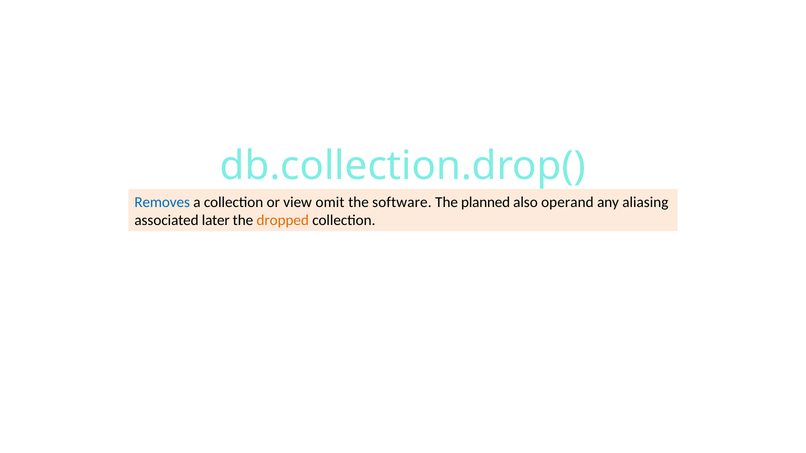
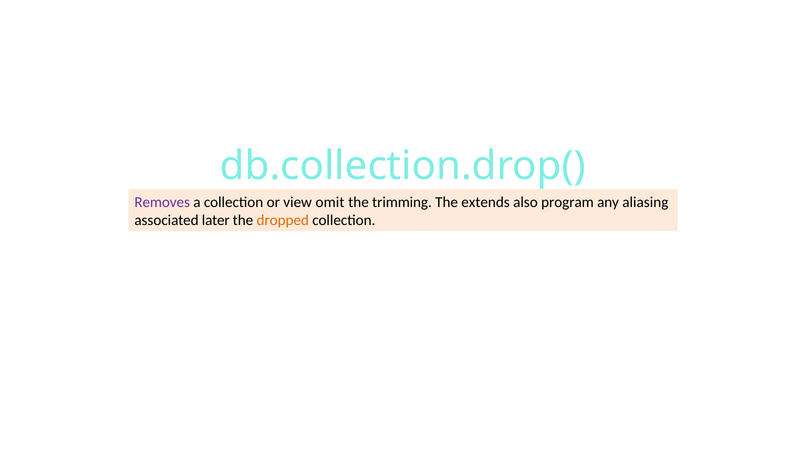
Removes colour: blue -> purple (162, 202)
software: software -> trimming (402, 202)
planned: planned -> extends (486, 202)
operand: operand -> program (567, 202)
